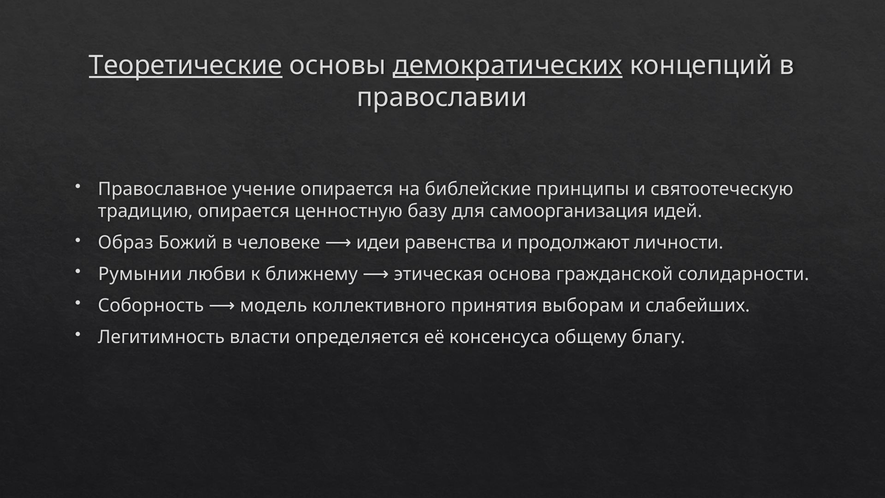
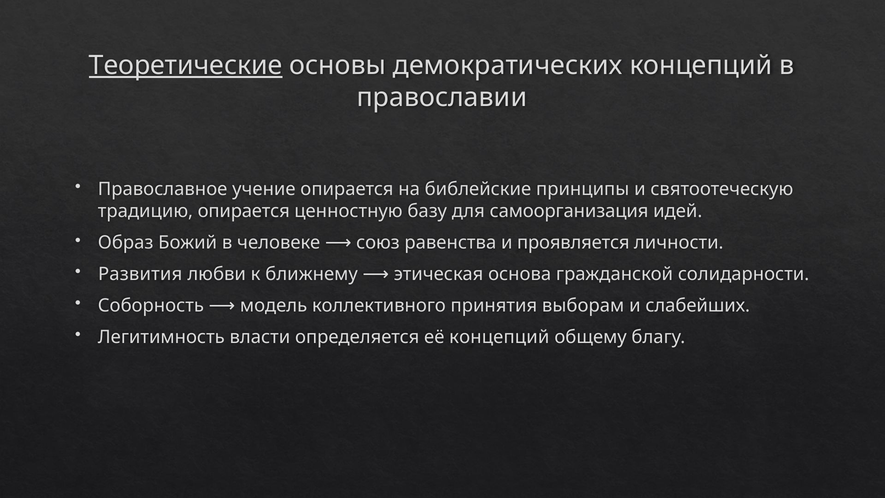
демократических underline: present -> none (508, 65)
идеи: идеи -> союз (378, 243)
продолжают: продолжают -> проявляется (573, 243)
Румынии: Румынии -> Развития (140, 274)
её консенсуса: консенсуса -> концепций (499, 337)
